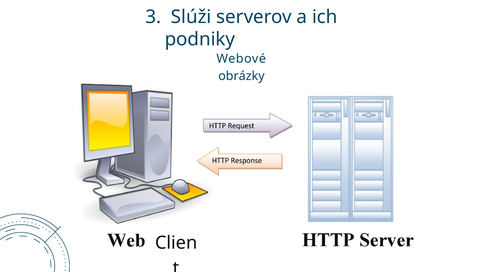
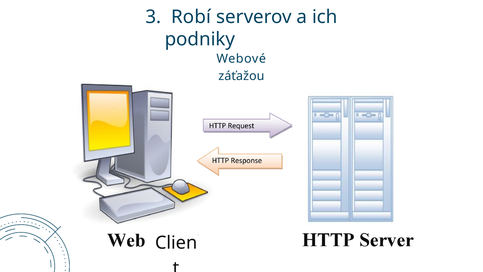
Slúži: Slúži -> Robí (191, 17)
obrázky: obrázky -> záťažou (241, 76)
